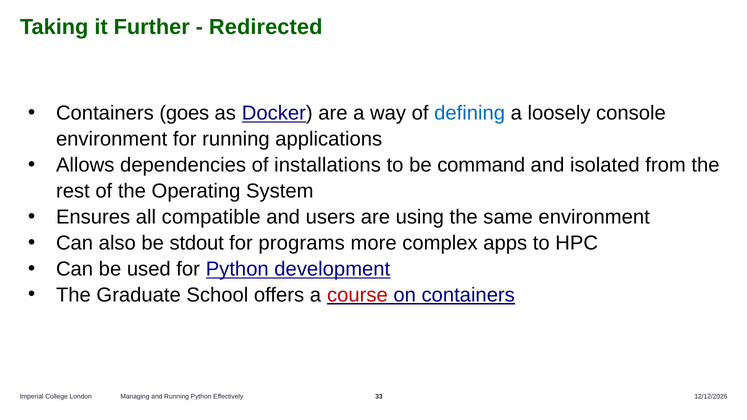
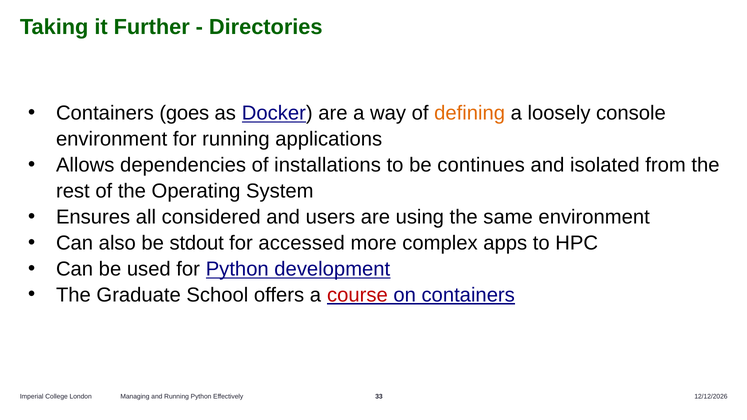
Redirected: Redirected -> Directories (266, 27)
defining colour: blue -> orange (470, 113)
command: command -> continues (481, 165)
compatible: compatible -> considered (211, 217)
programs: programs -> accessed (302, 243)
